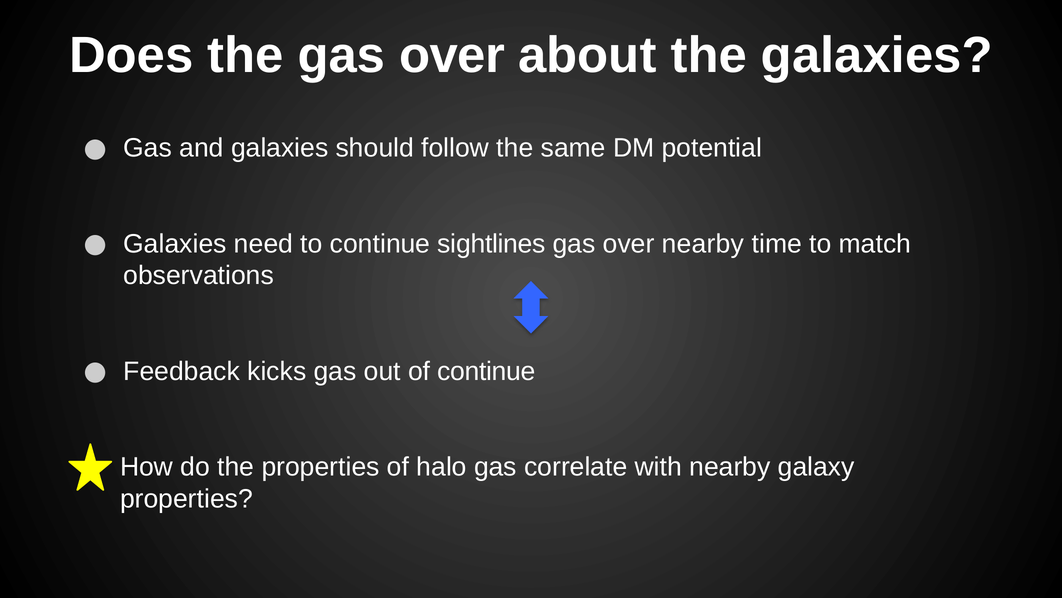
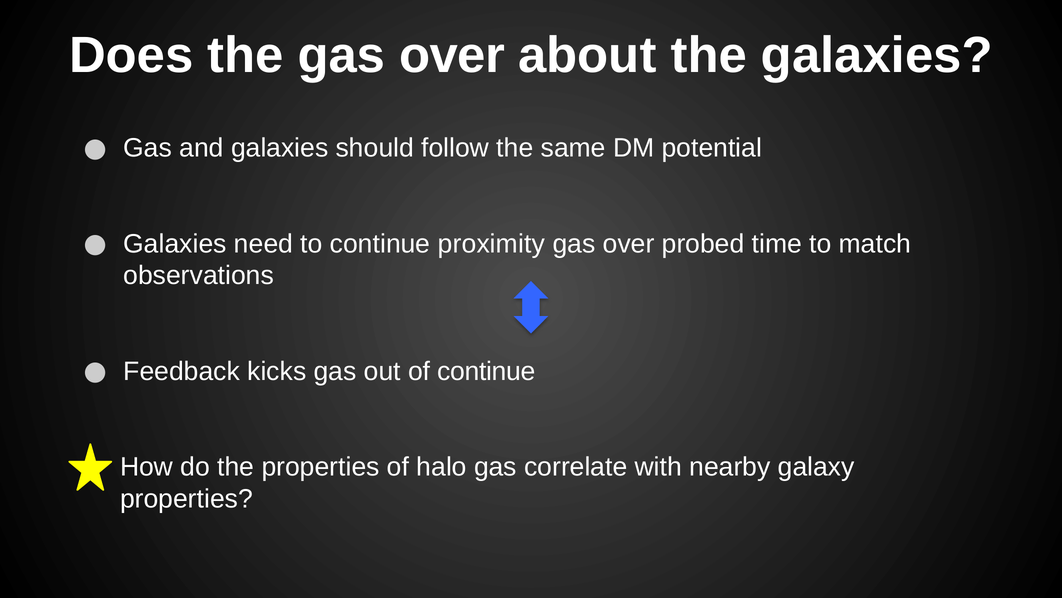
sightlines: sightlines -> proximity (491, 244)
over nearby: nearby -> probed (703, 244)
